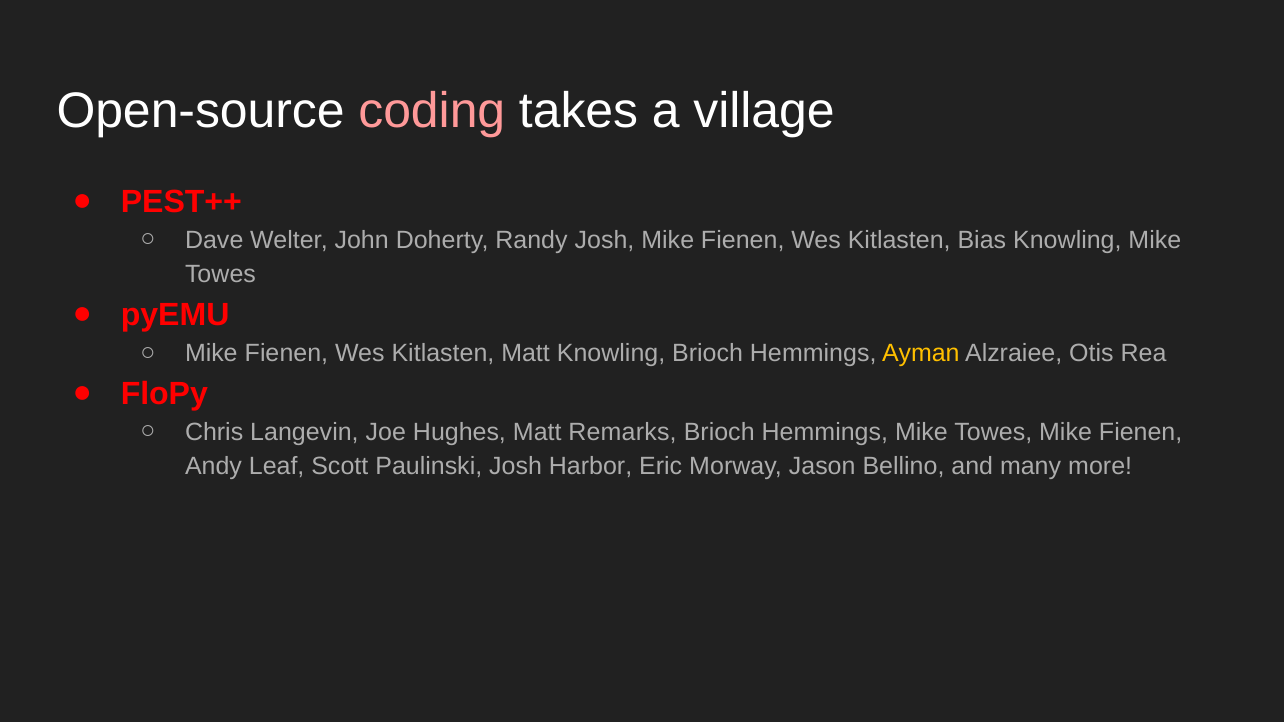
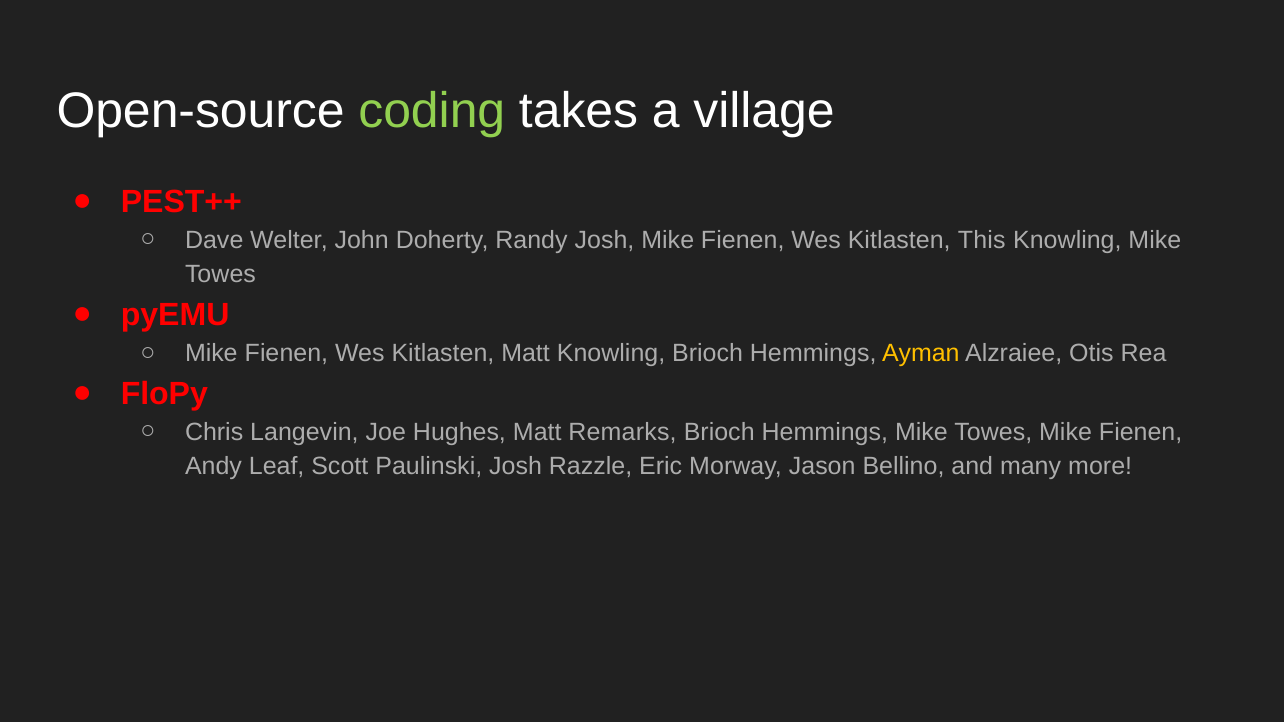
coding colour: pink -> light green (432, 111)
Bias: Bias -> This (982, 240)
Harbor: Harbor -> Razzle (591, 466)
